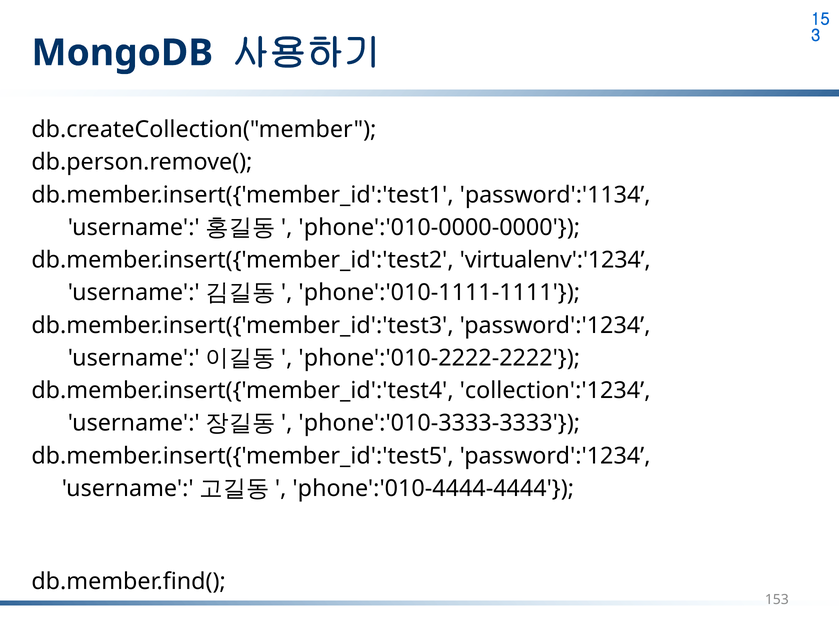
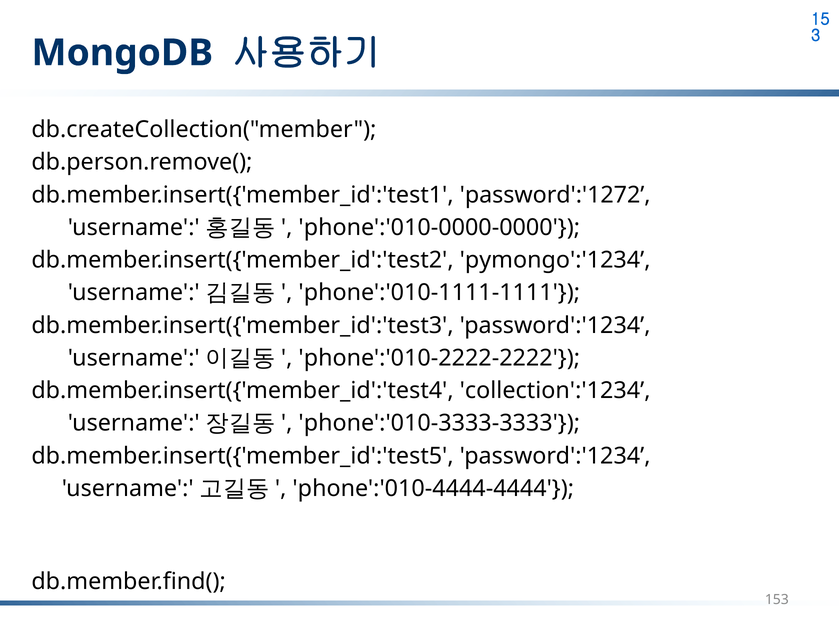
password':'1134: password':'1134 -> password':'1272 (555, 195)
virtualenv':'1234: virtualenv':'1234 -> pymongo':'1234 (555, 260)
